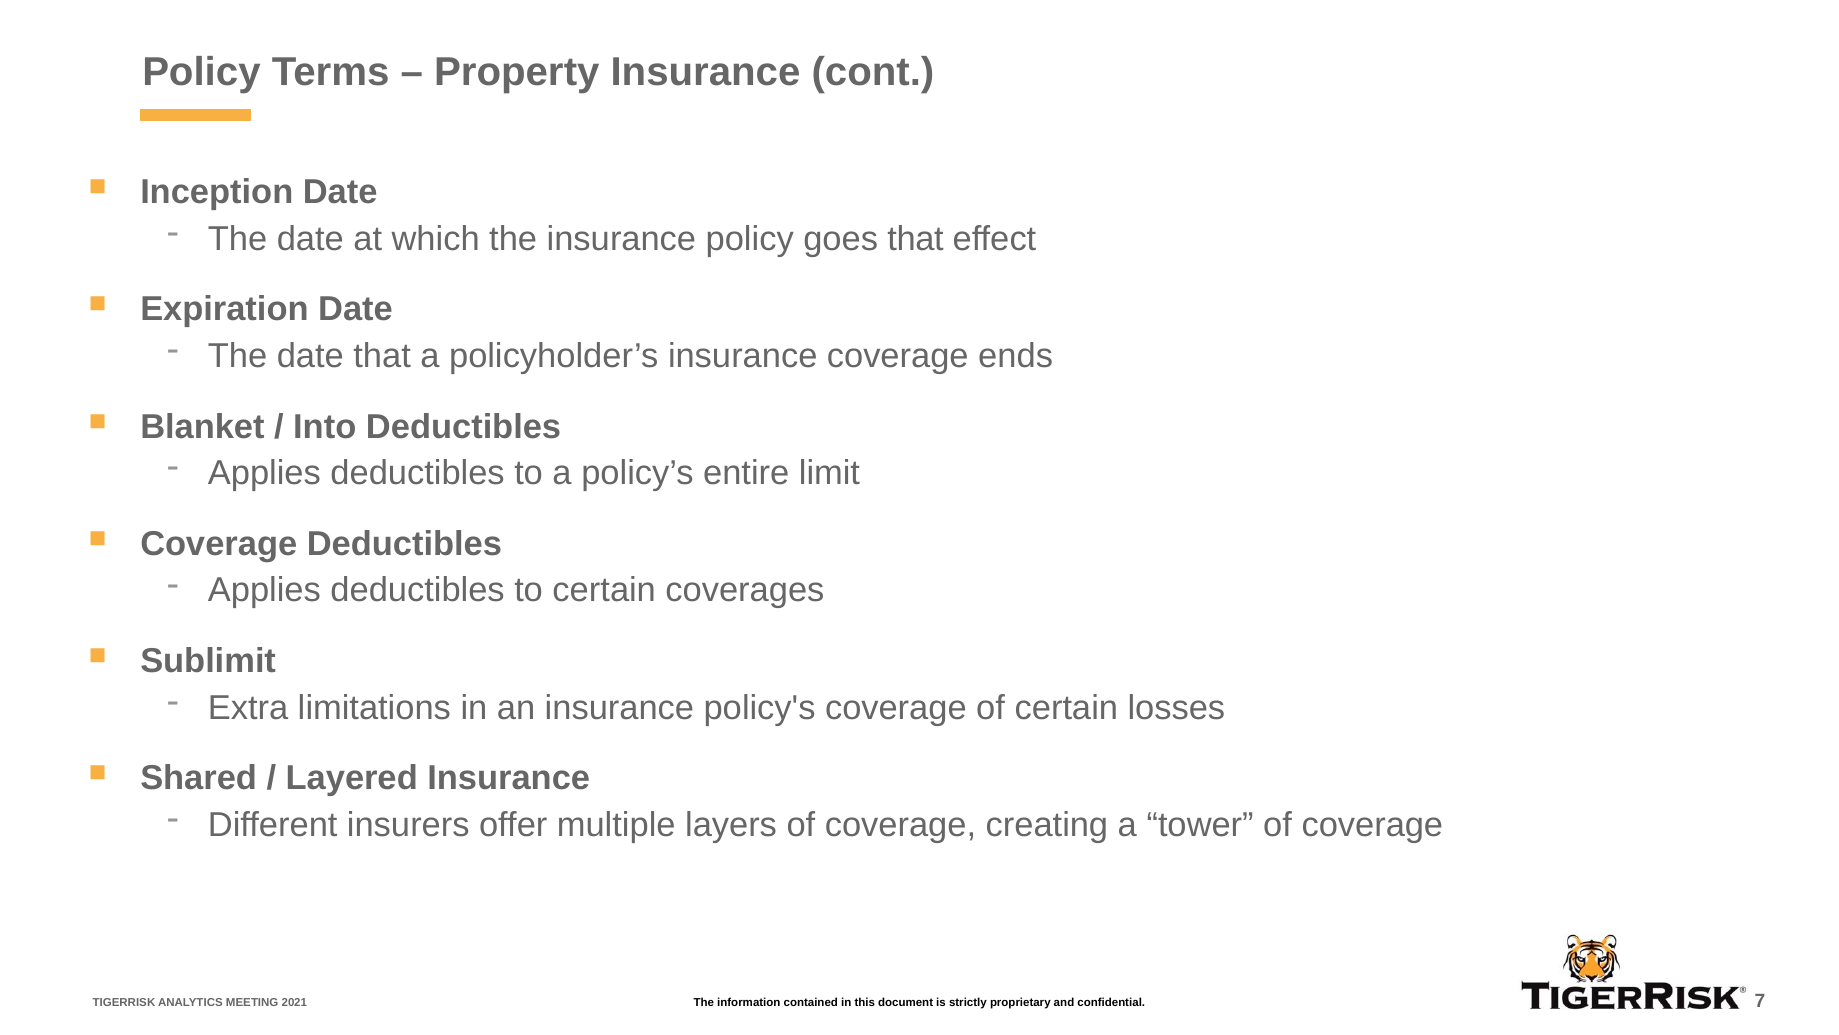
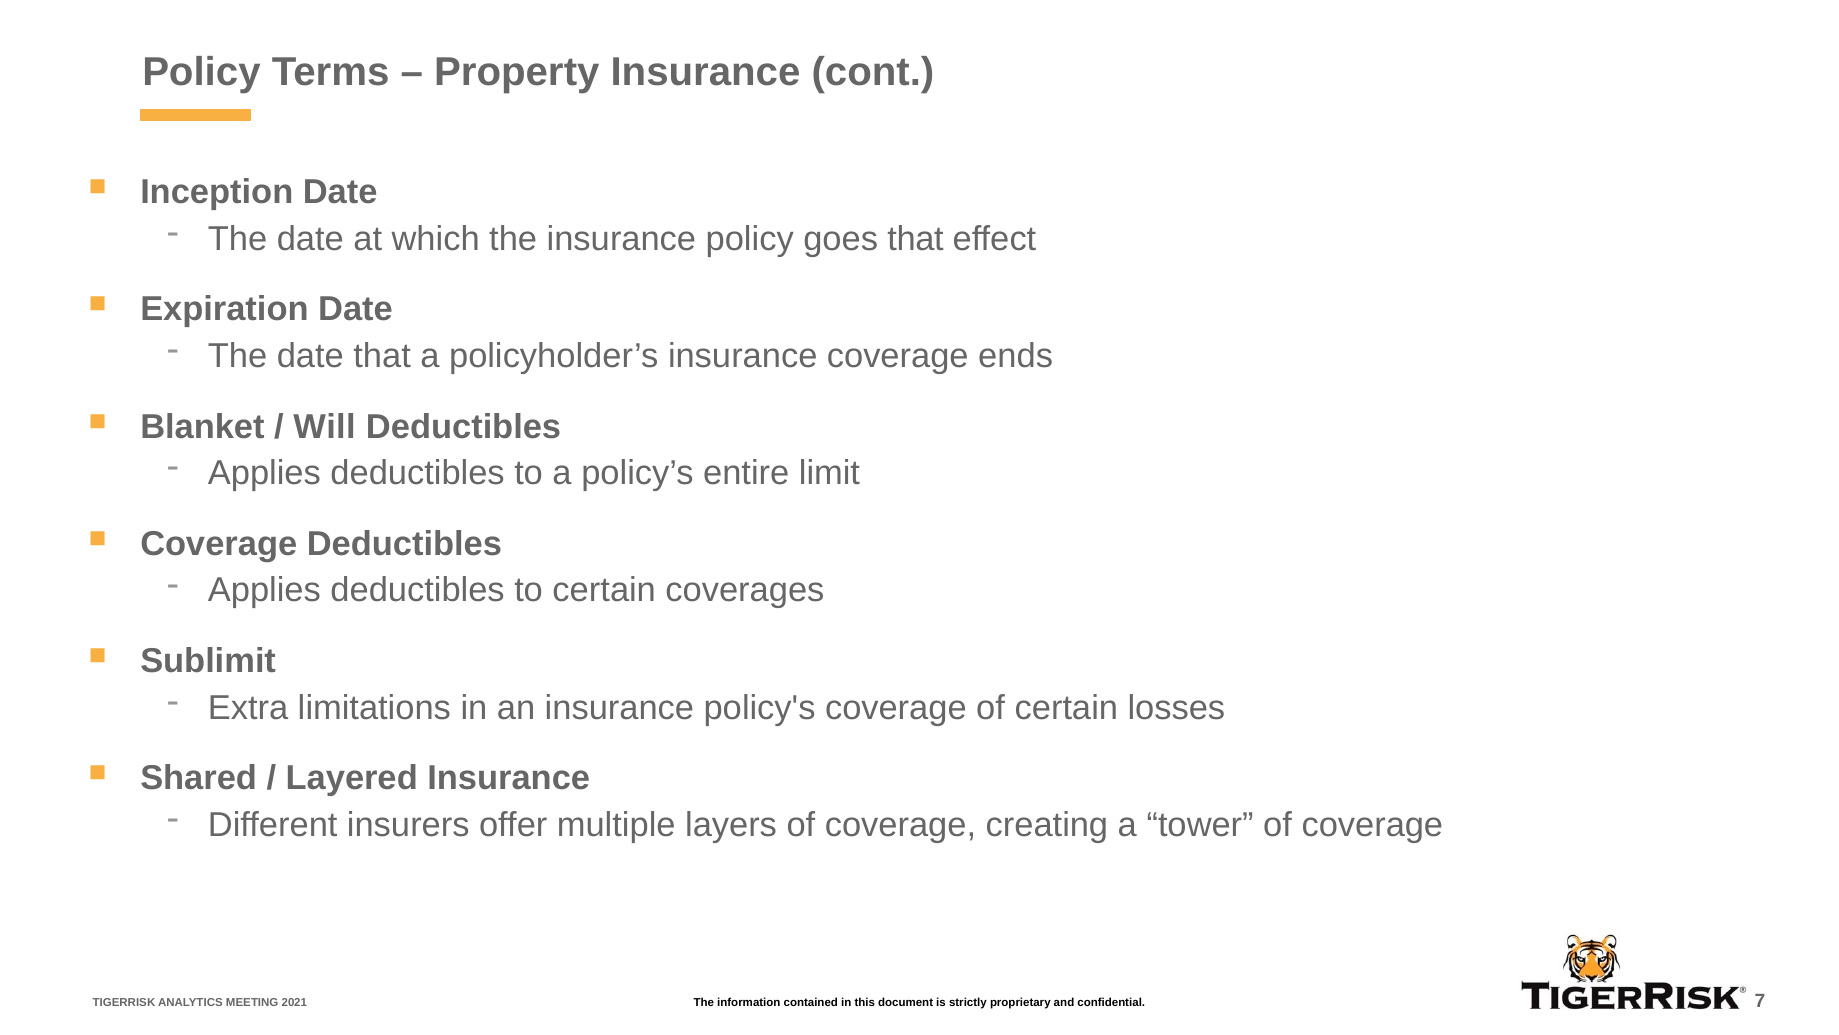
Into: Into -> Will (325, 426)
